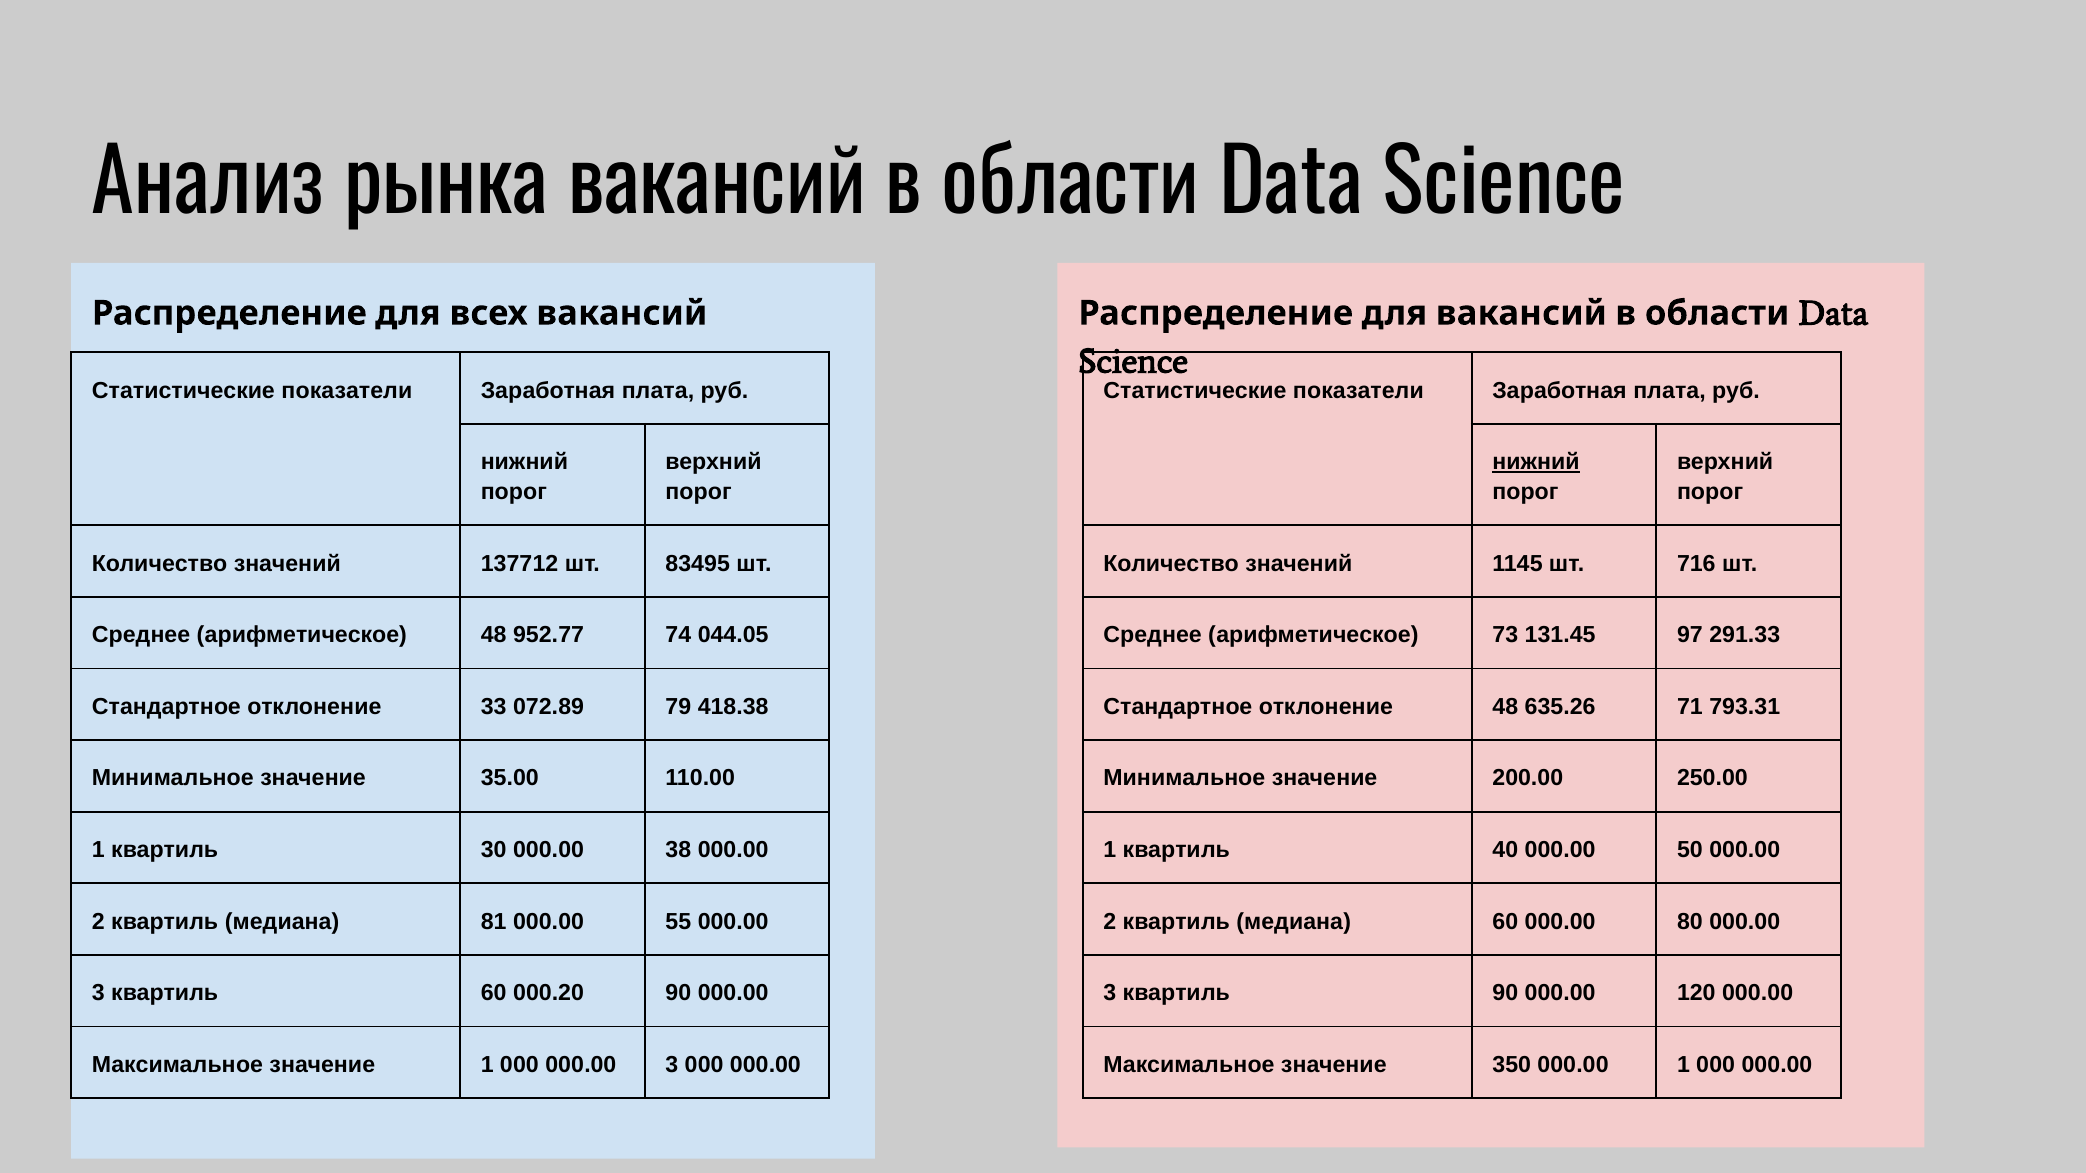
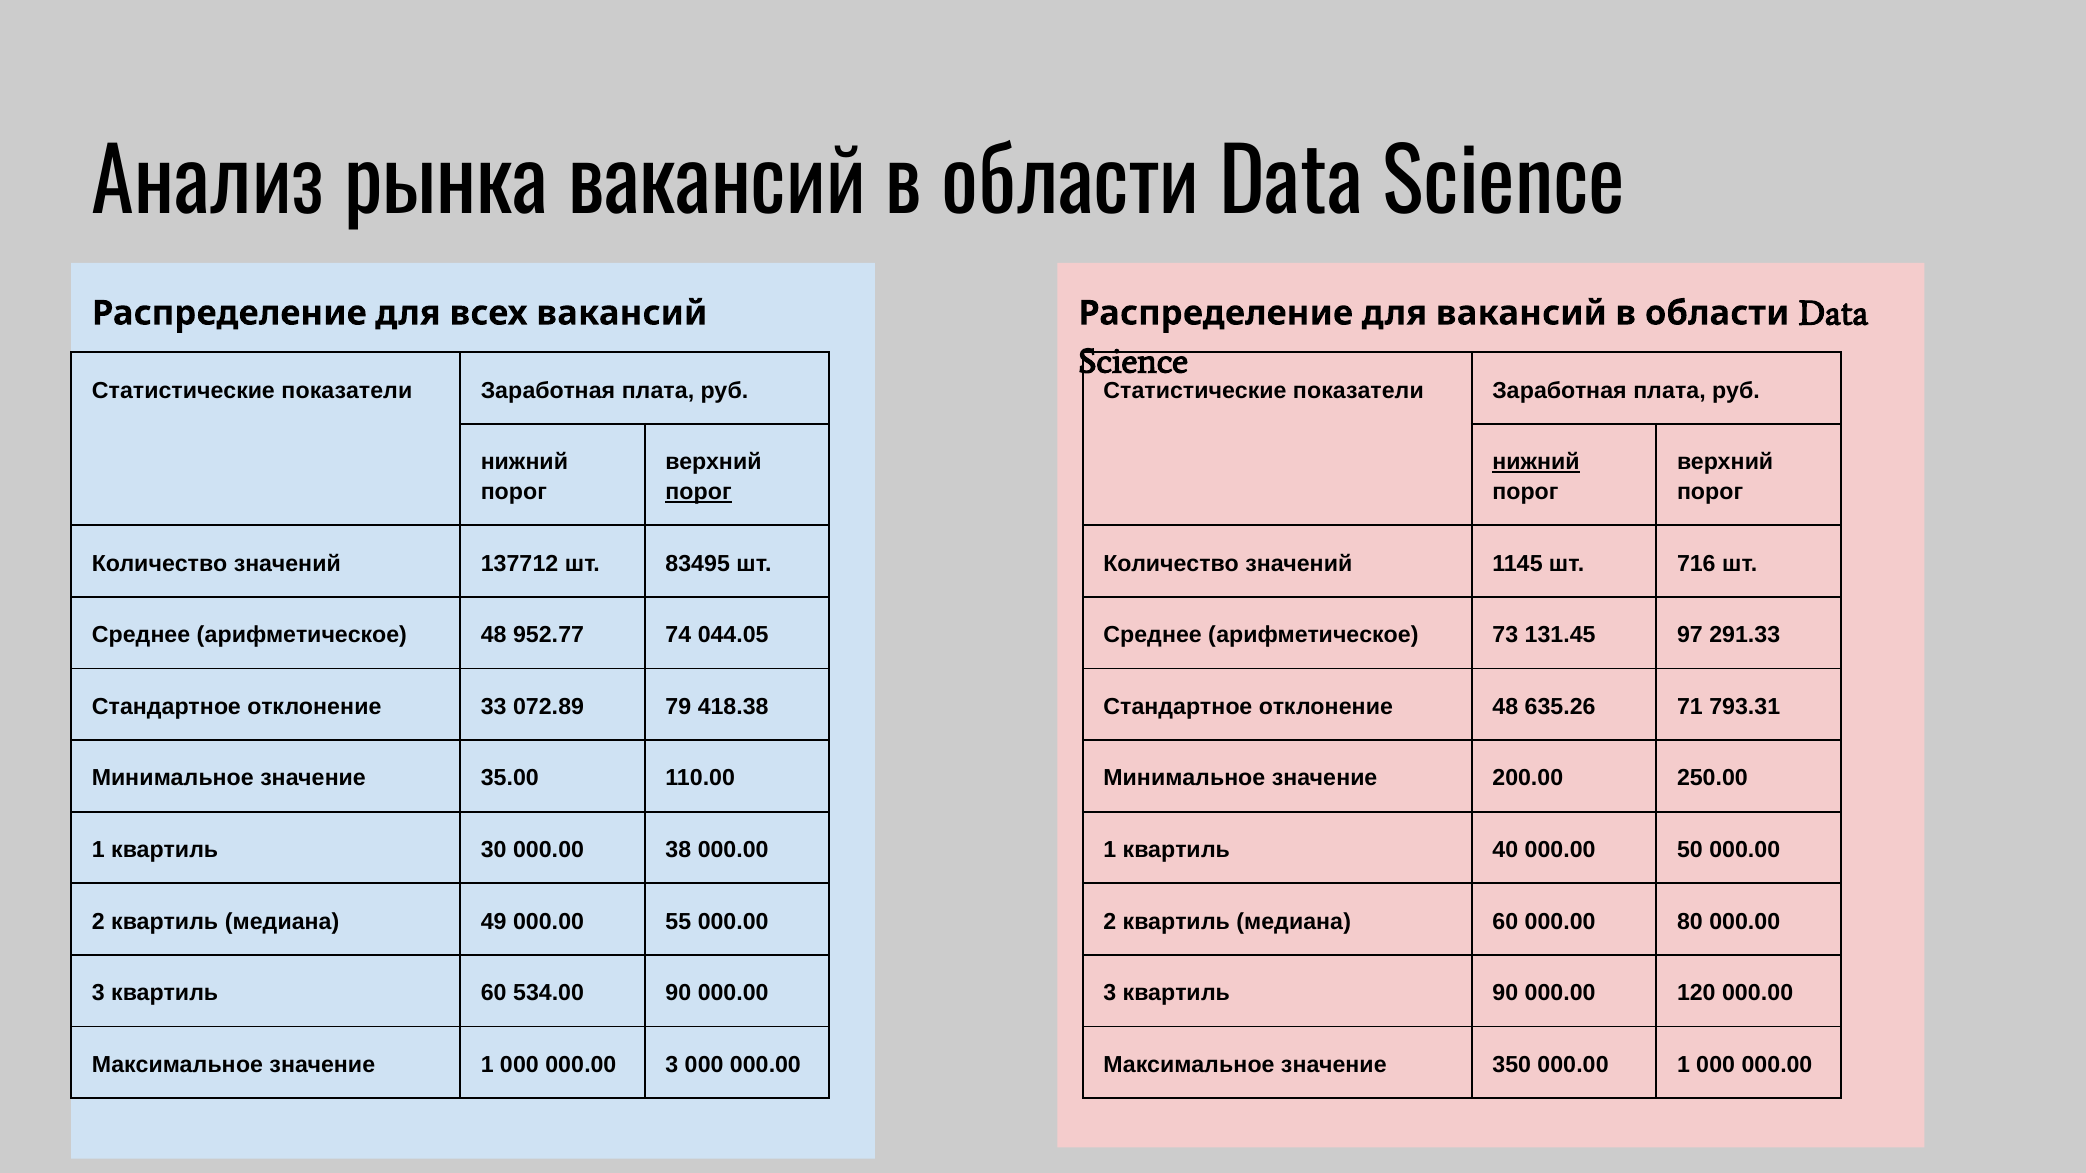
порог underline: none -> present (699, 492)
81: 81 -> 49 (494, 922)
000.20: 000.20 -> 534.00 (549, 993)
